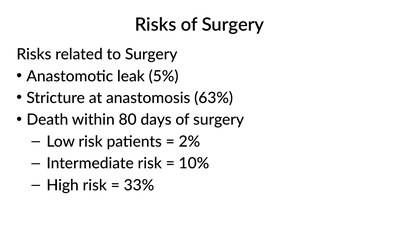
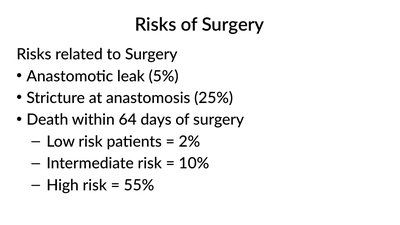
63%: 63% -> 25% (214, 98)
80: 80 -> 64 (128, 120)
33%: 33% -> 55% (139, 185)
